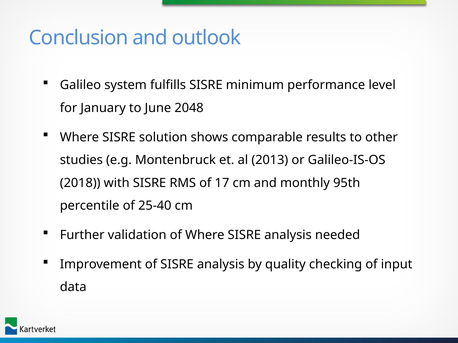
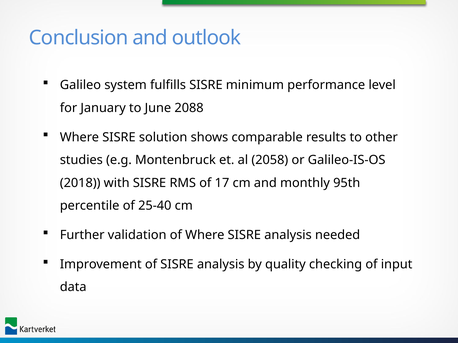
2048: 2048 -> 2088 (189, 108)
2013: 2013 -> 2058 (270, 160)
